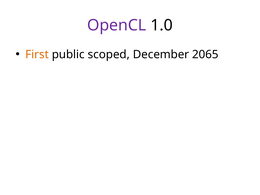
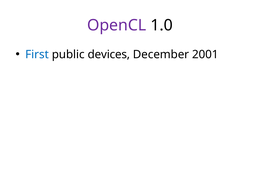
First colour: orange -> blue (37, 55)
scoped: scoped -> devices (109, 55)
2065: 2065 -> 2001 (205, 55)
